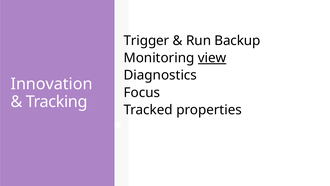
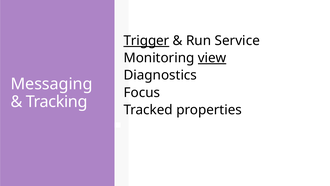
Trigger underline: none -> present (146, 41)
Backup: Backup -> Service (237, 41)
Innovation: Innovation -> Messaging (52, 84)
